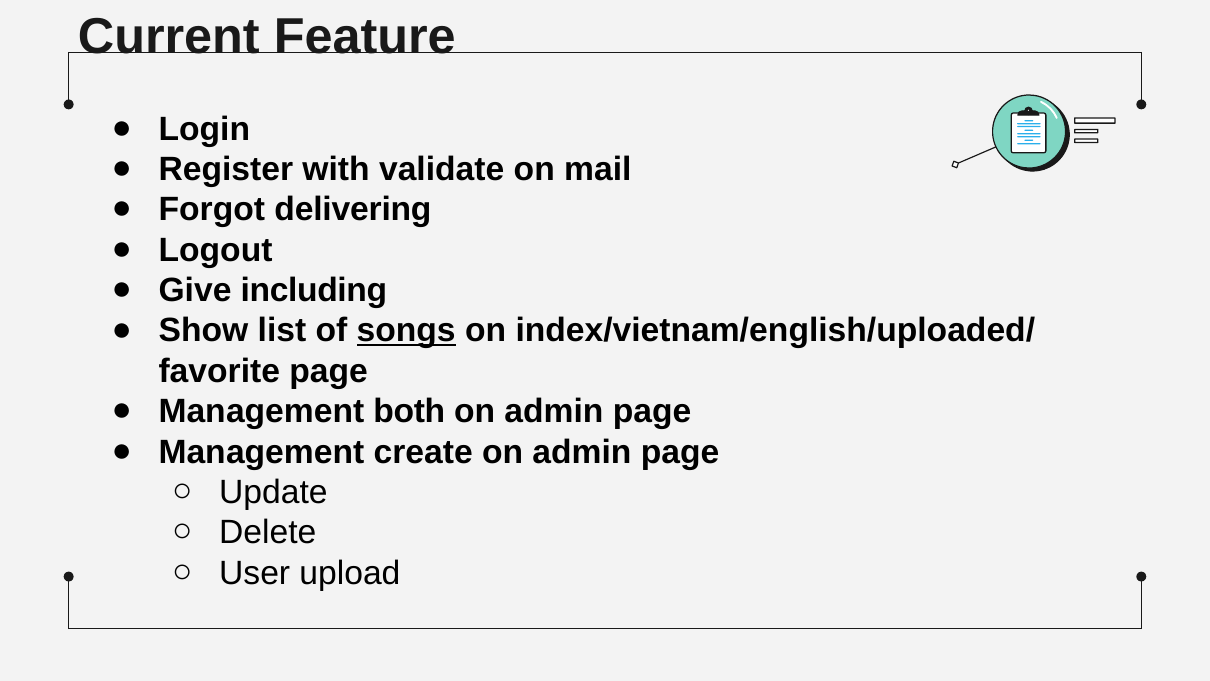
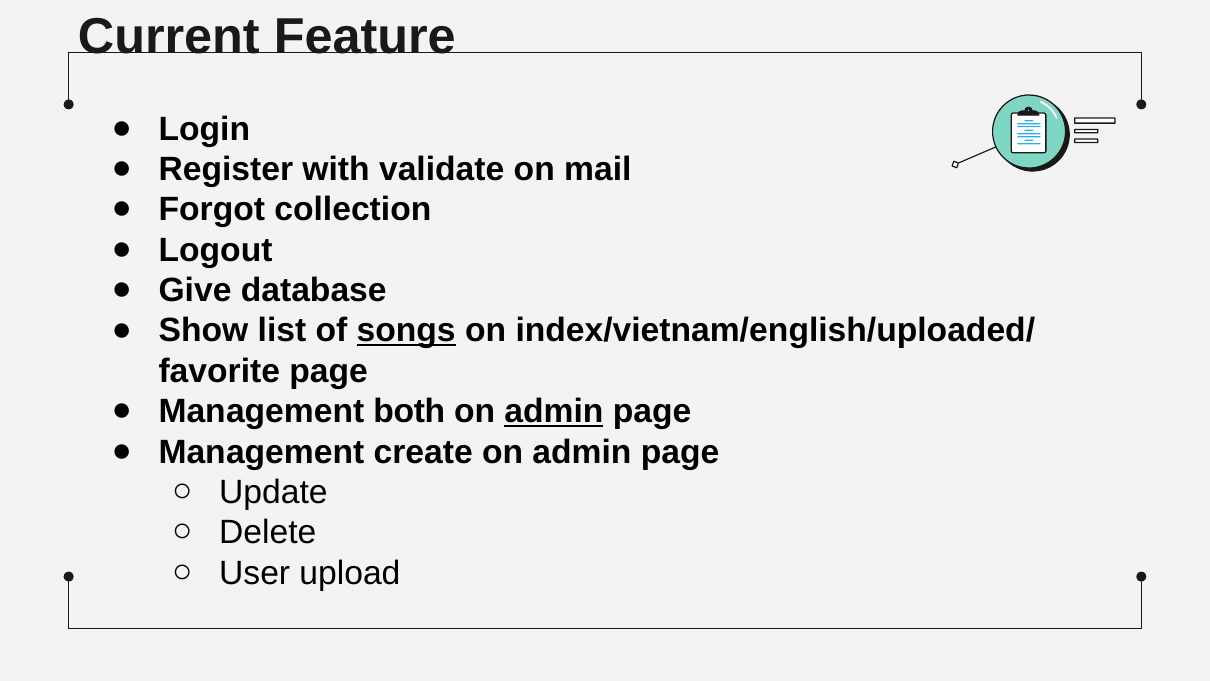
delivering: delivering -> collection (353, 210)
including: including -> database (314, 290)
admin underline: none -> present (554, 411)
